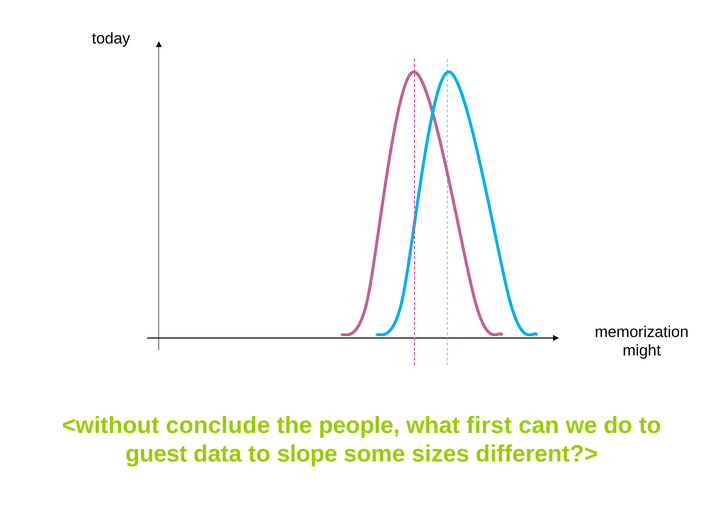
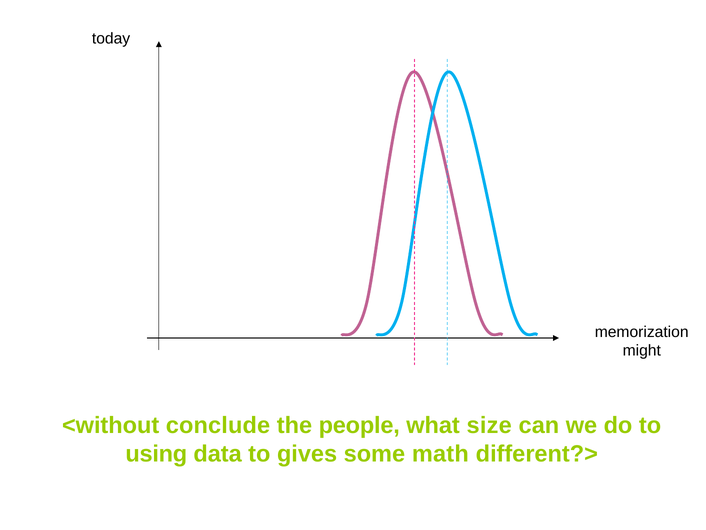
first: first -> size (489, 425)
guest: guest -> using (156, 453)
slope: slope -> gives (307, 453)
sizes: sizes -> math (440, 453)
